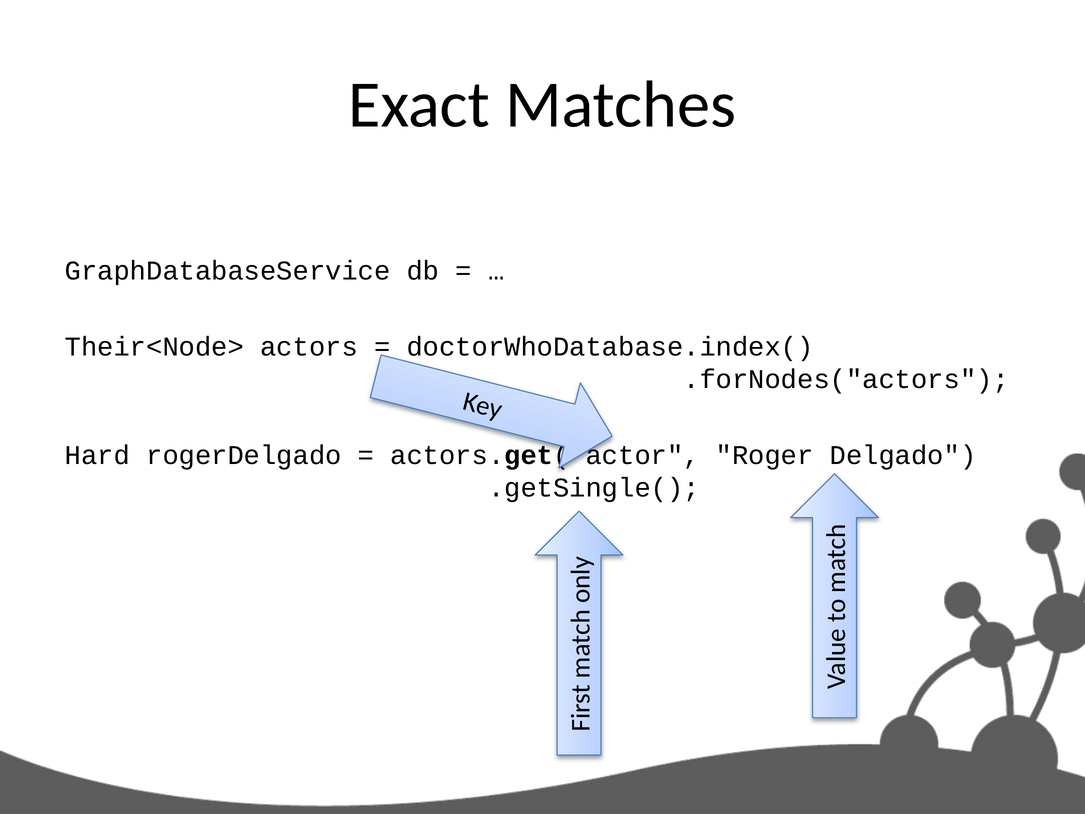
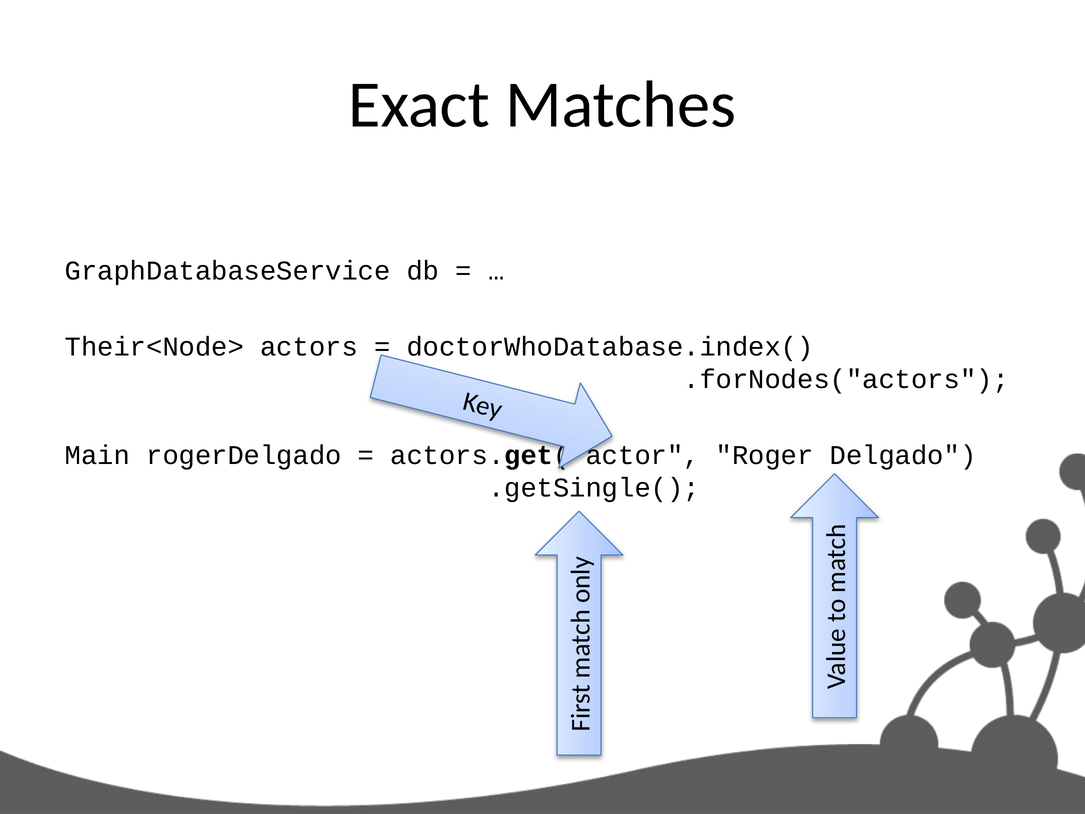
Hard: Hard -> Main (97, 455)
